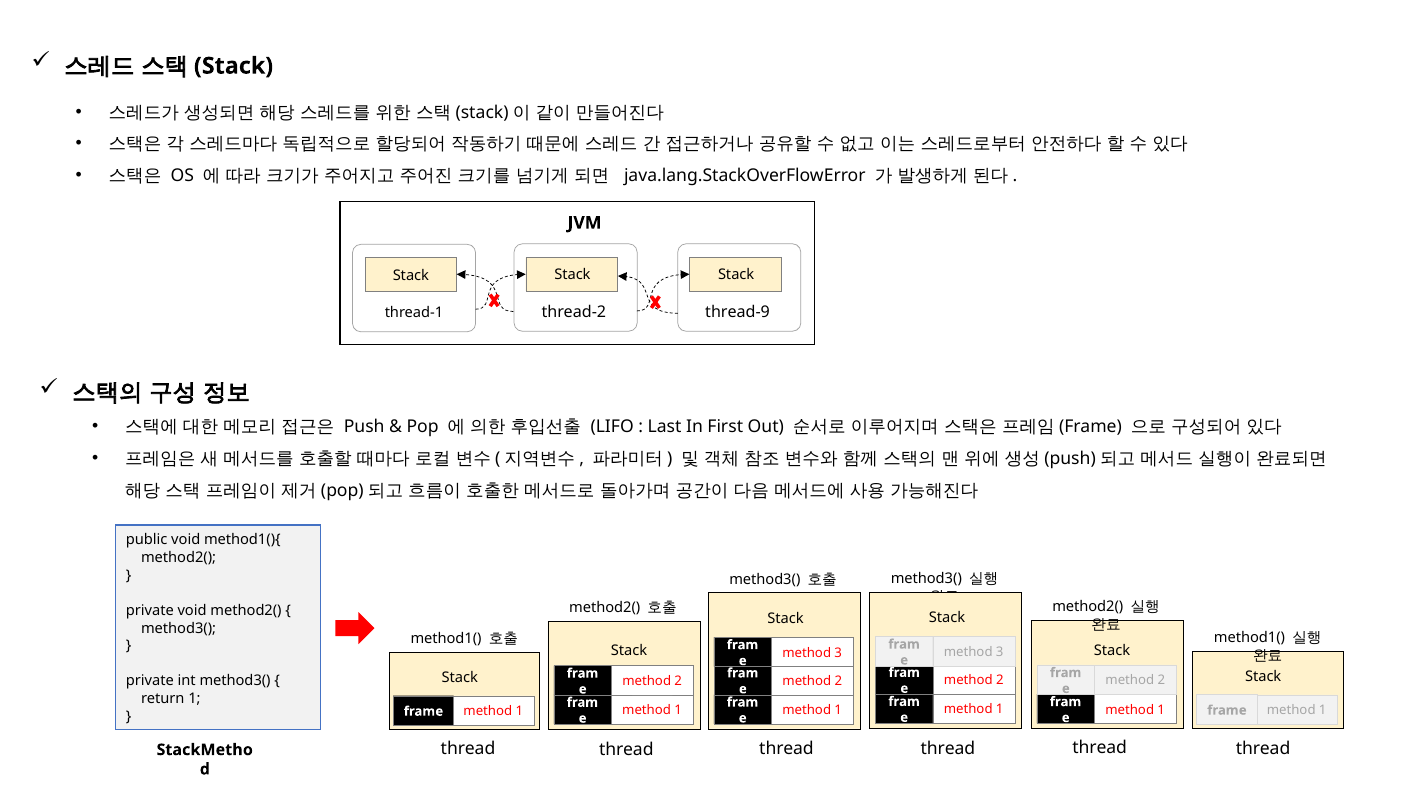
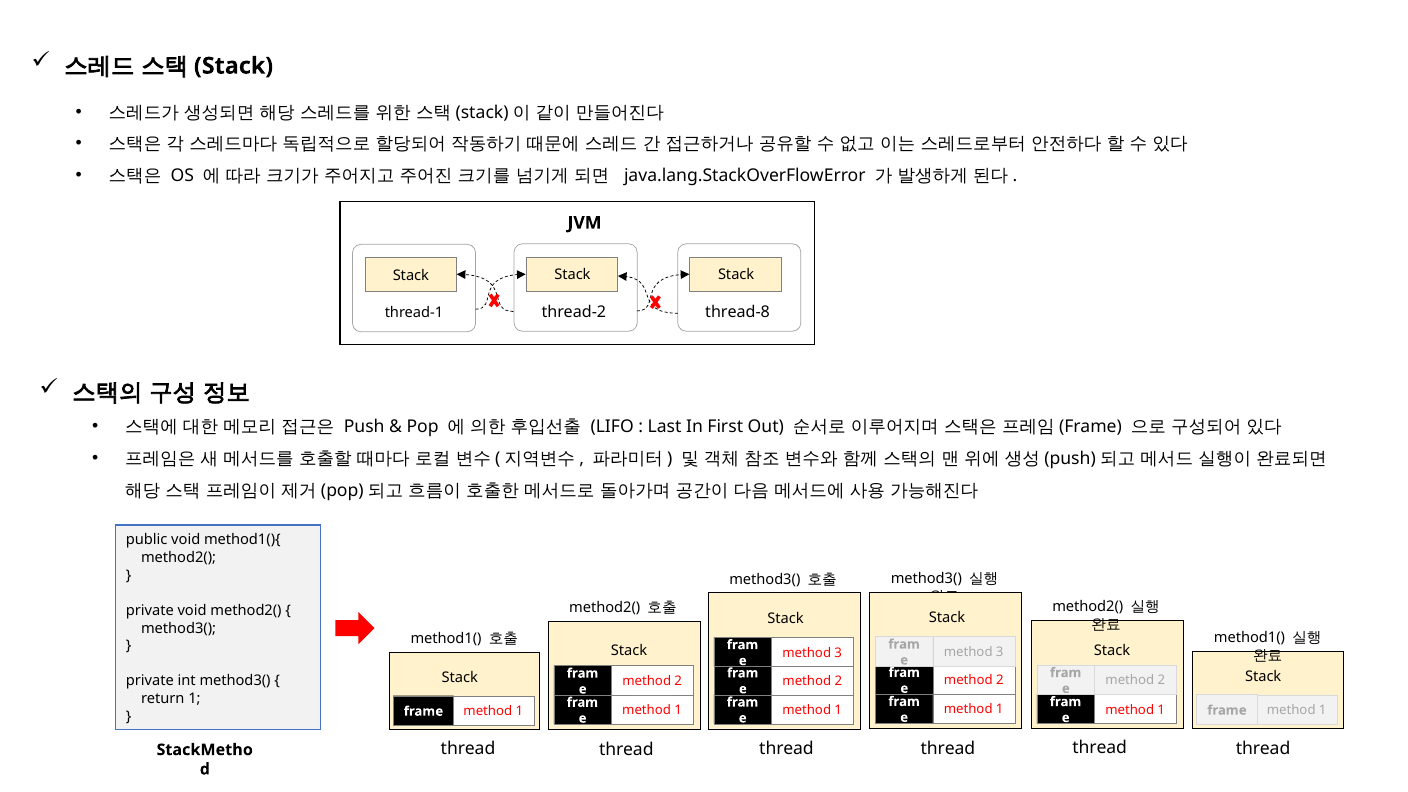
thread-9: thread-9 -> thread-8 (738, 312)
